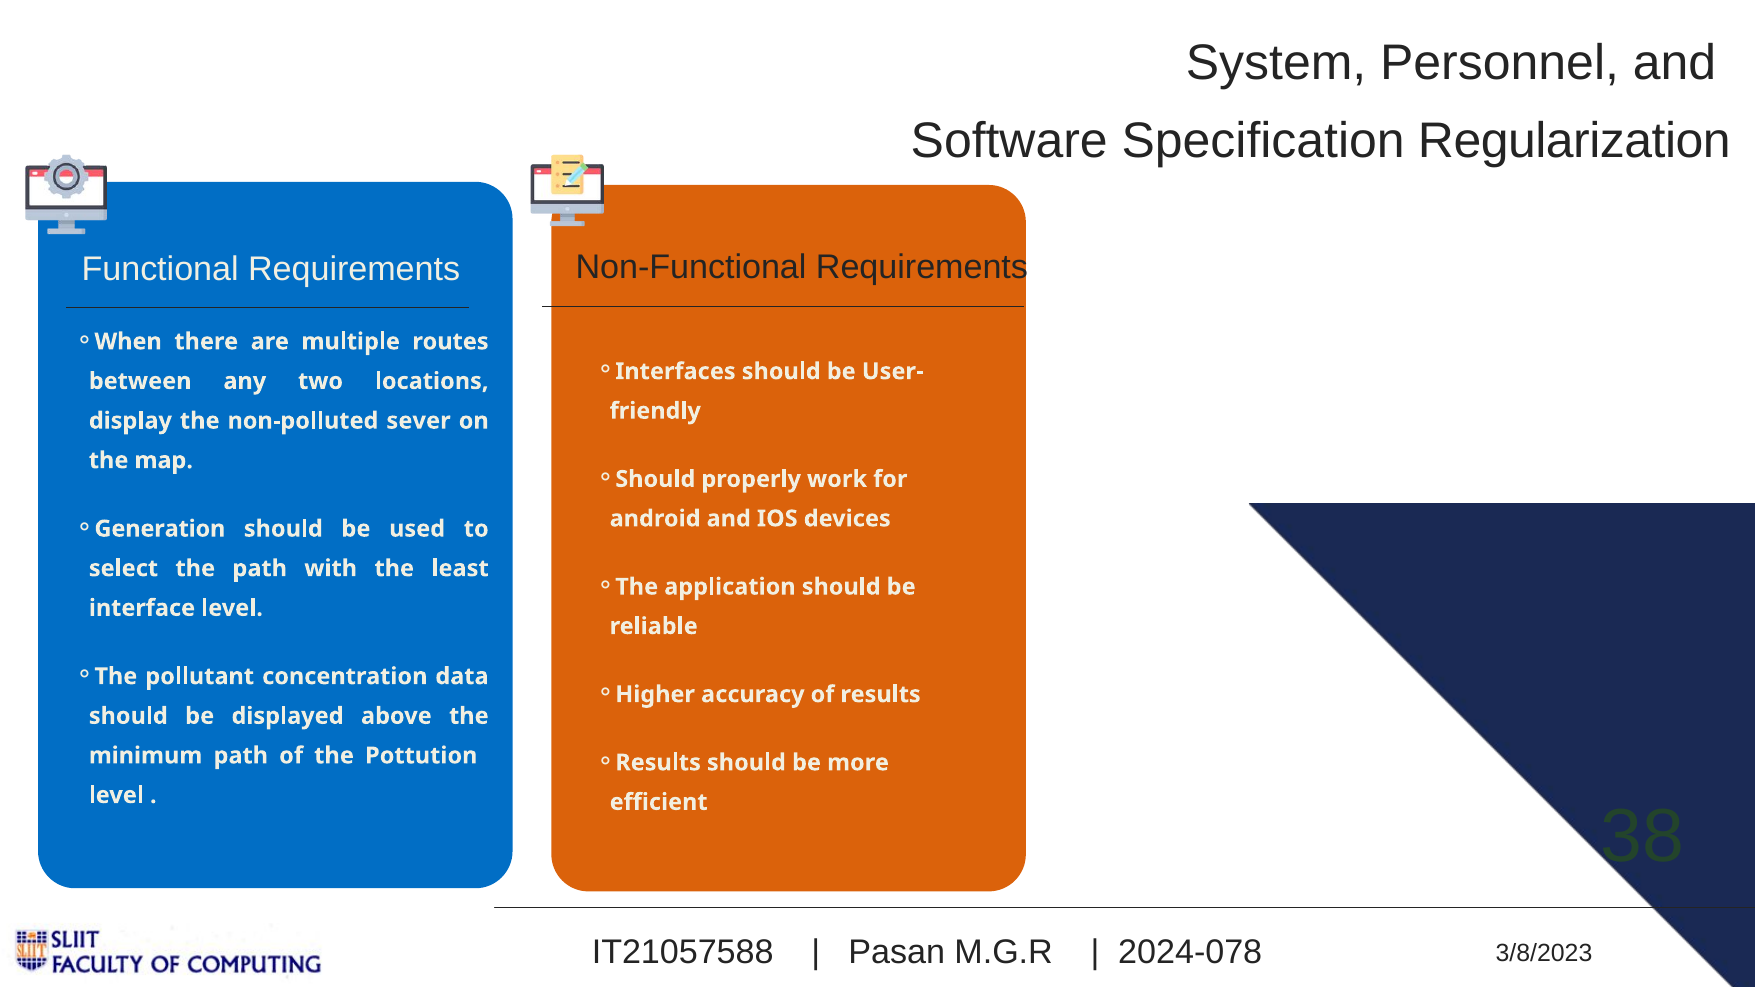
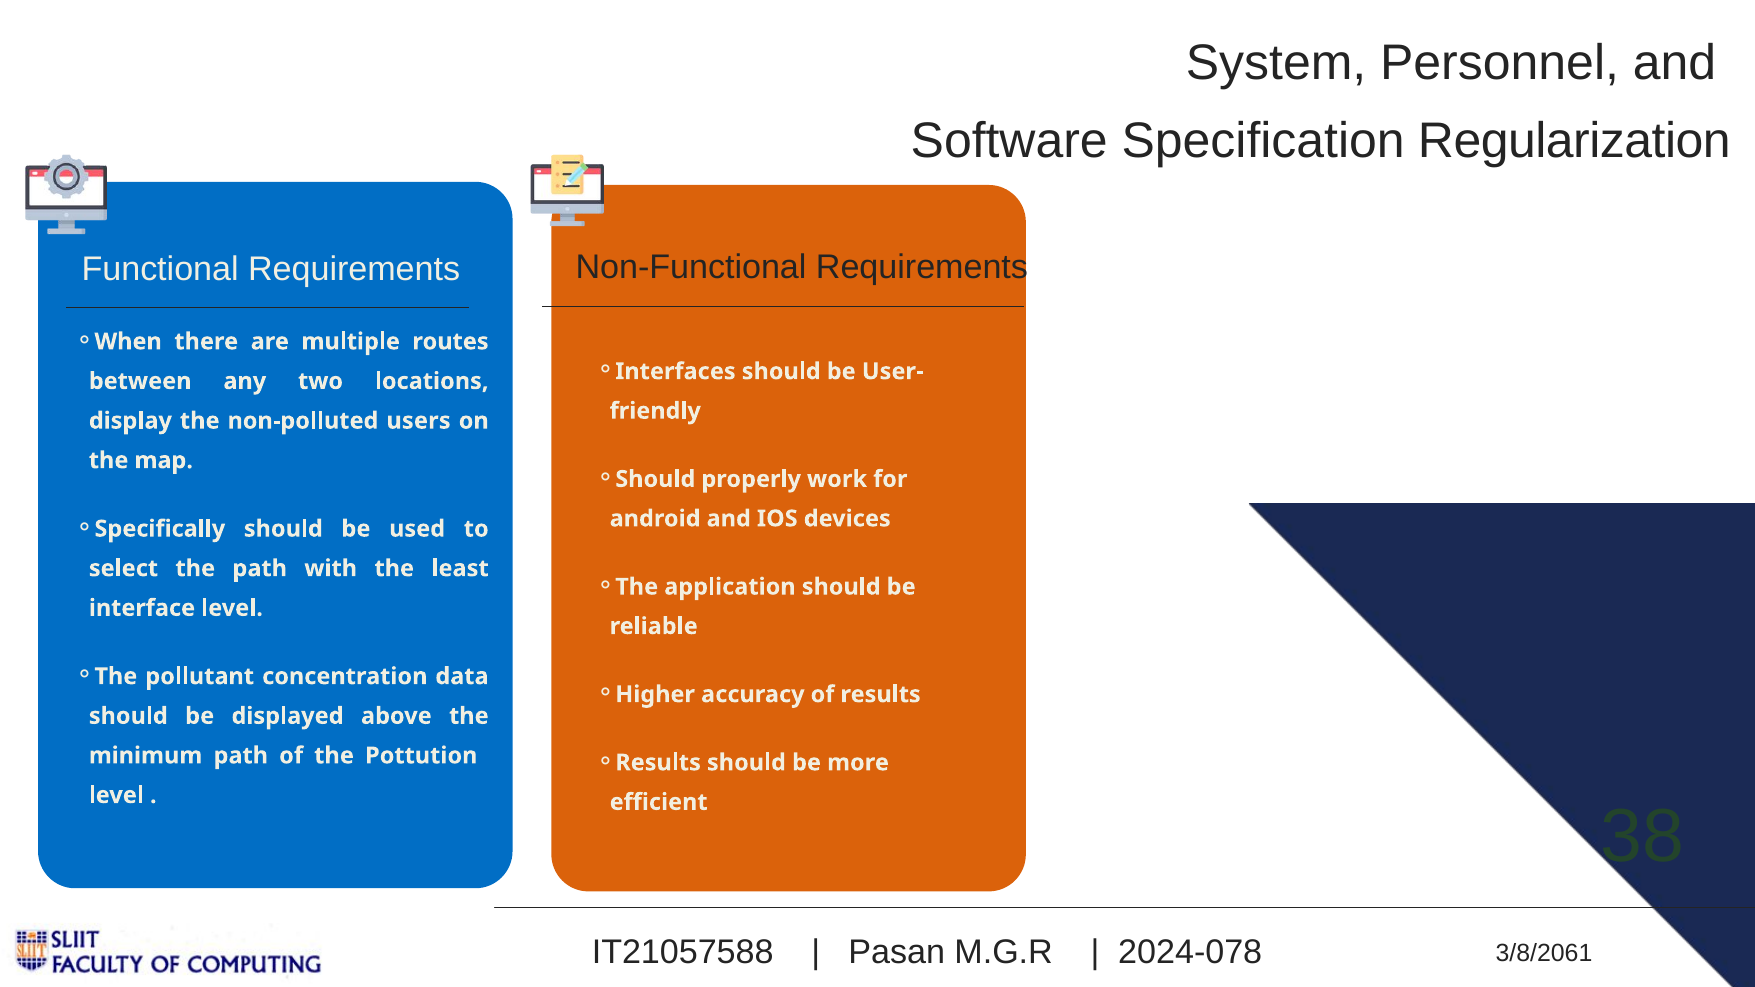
sever: sever -> users (419, 421)
Generation: Generation -> Specifically (160, 529)
3/8/2023: 3/8/2023 -> 3/8/2061 (1544, 953)
